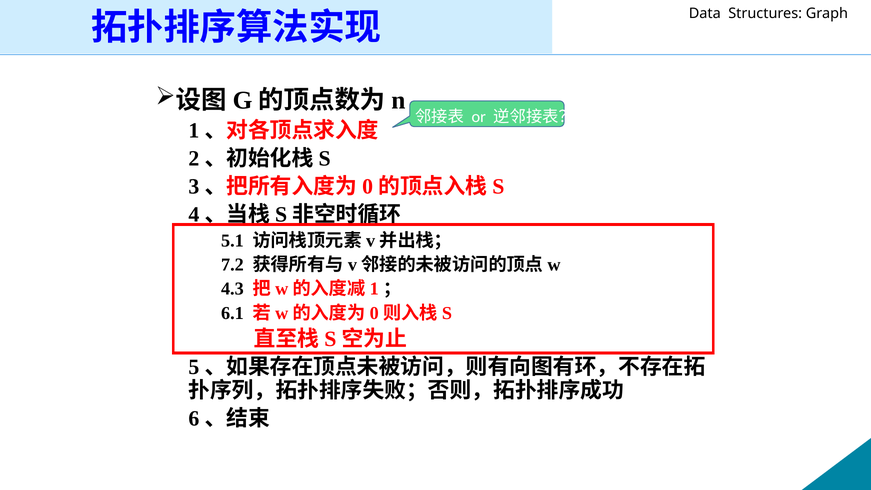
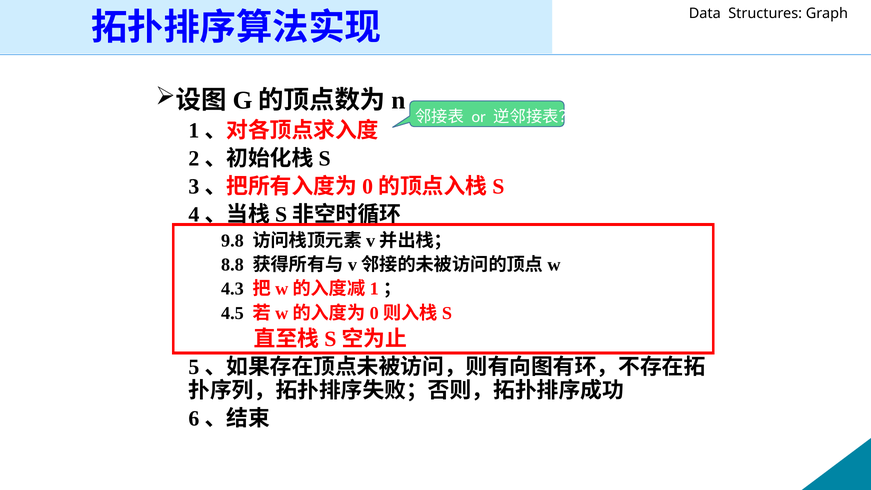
5.1: 5.1 -> 9.8 (232, 241)
7.2: 7.2 -> 8.8 (232, 265)
6.1: 6.1 -> 4.5 (232, 313)
